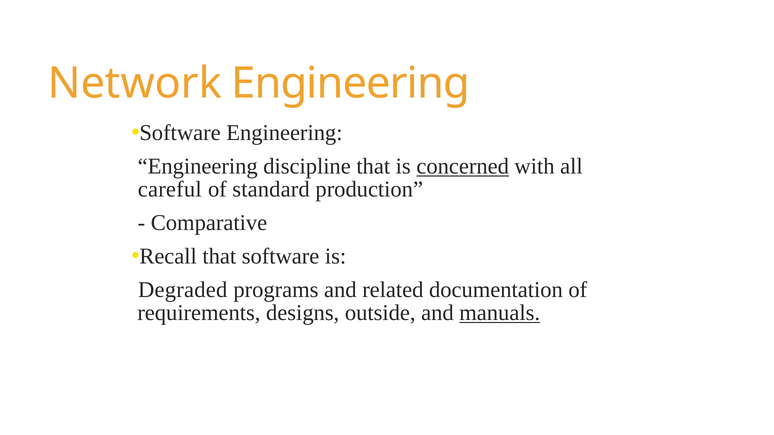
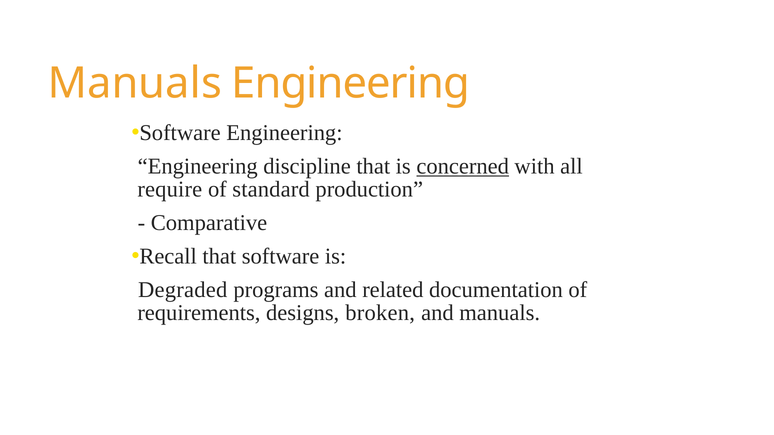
Network: Network -> Manuals (135, 83)
careful: careful -> require (170, 189)
outside: outside -> broken (380, 313)
manuals underline: present -> none (500, 313)
